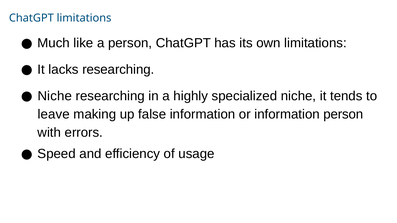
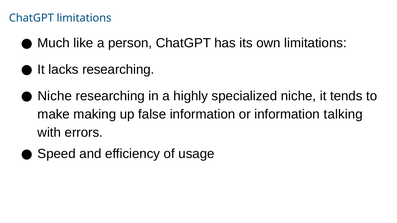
leave: leave -> make (54, 114)
information person: person -> talking (343, 114)
